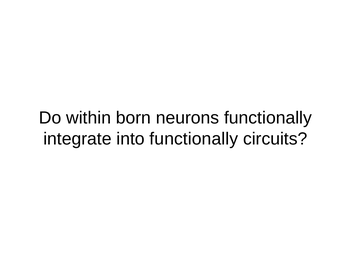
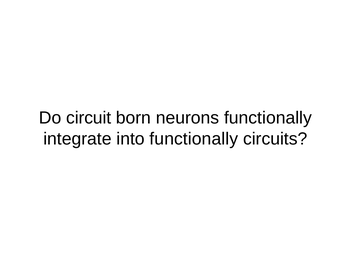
within: within -> circuit (89, 118)
